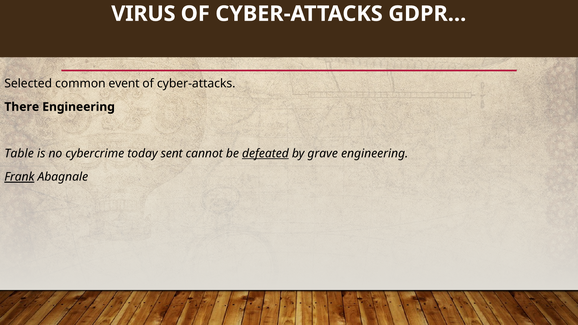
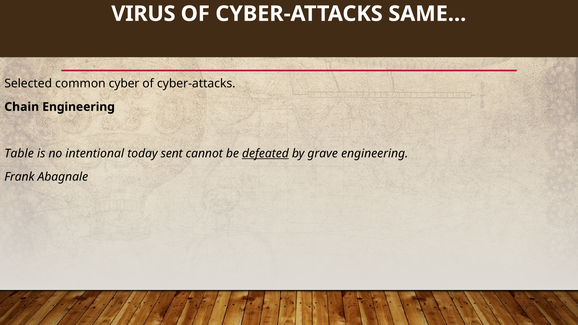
GDPR…: GDPR… -> SAME… (427, 14)
event: event -> cyber (124, 84)
There: There -> Chain (22, 107)
cybercrime: cybercrime -> intentional (95, 154)
Frank underline: present -> none (19, 177)
